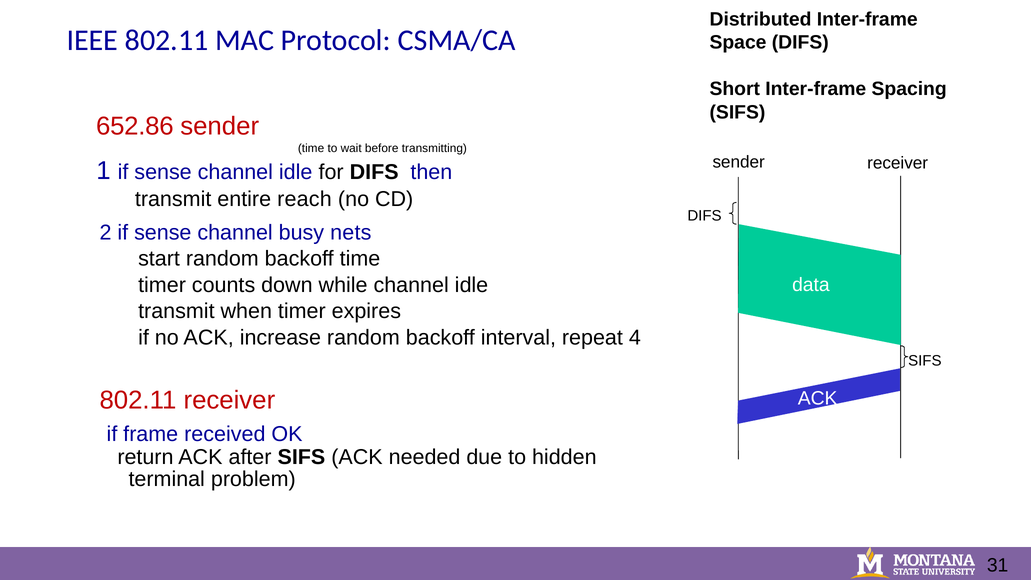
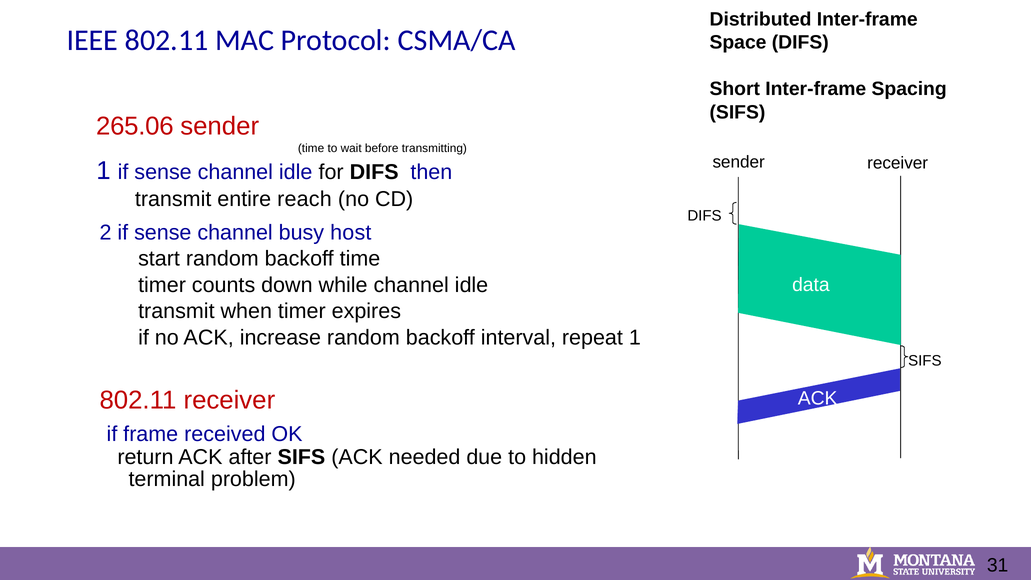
652.86: 652.86 -> 265.06 (135, 126)
nets: nets -> host (351, 233)
repeat 4: 4 -> 1 (635, 337)
